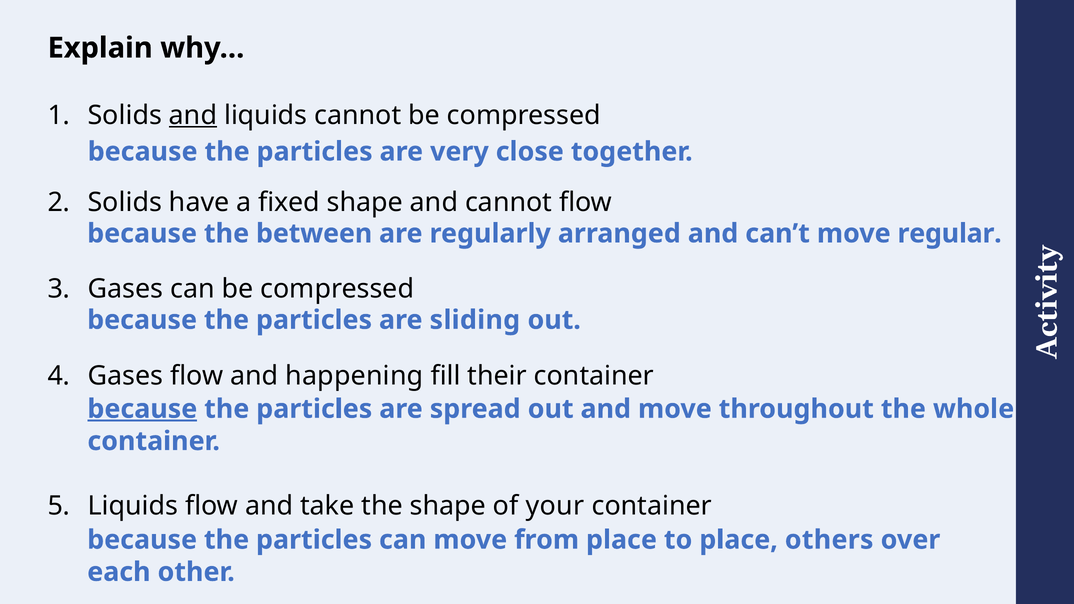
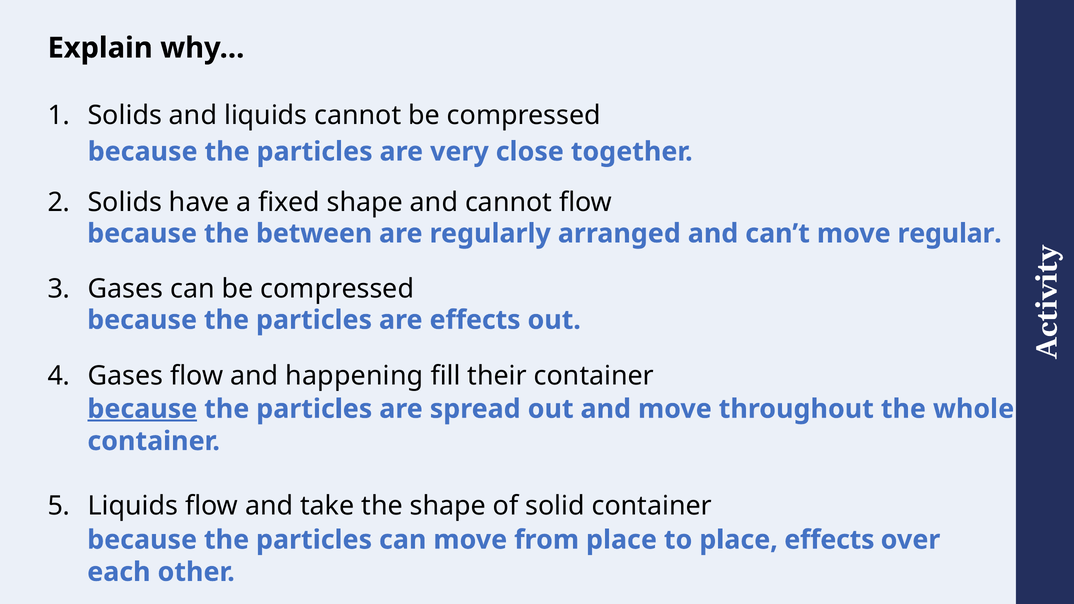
and underline: present -> none (193, 115)
are sliding: sliding -> effects (475, 320)
your: your -> solid (555, 506)
place others: others -> effects (829, 540)
